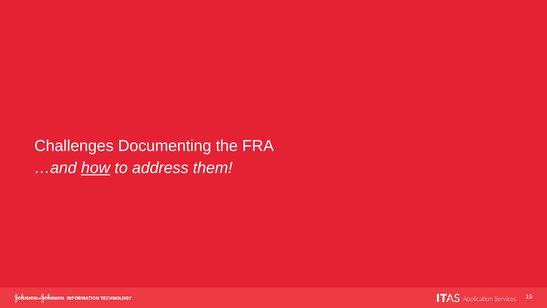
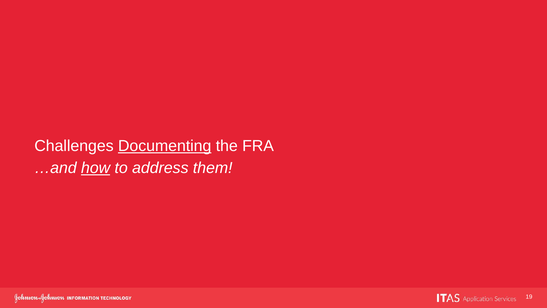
Documenting underline: none -> present (165, 146)
